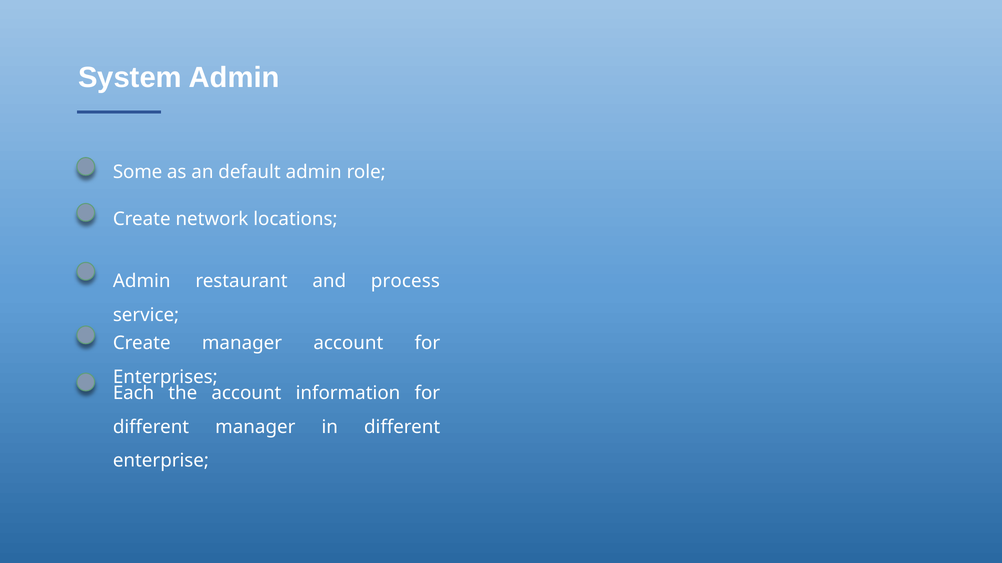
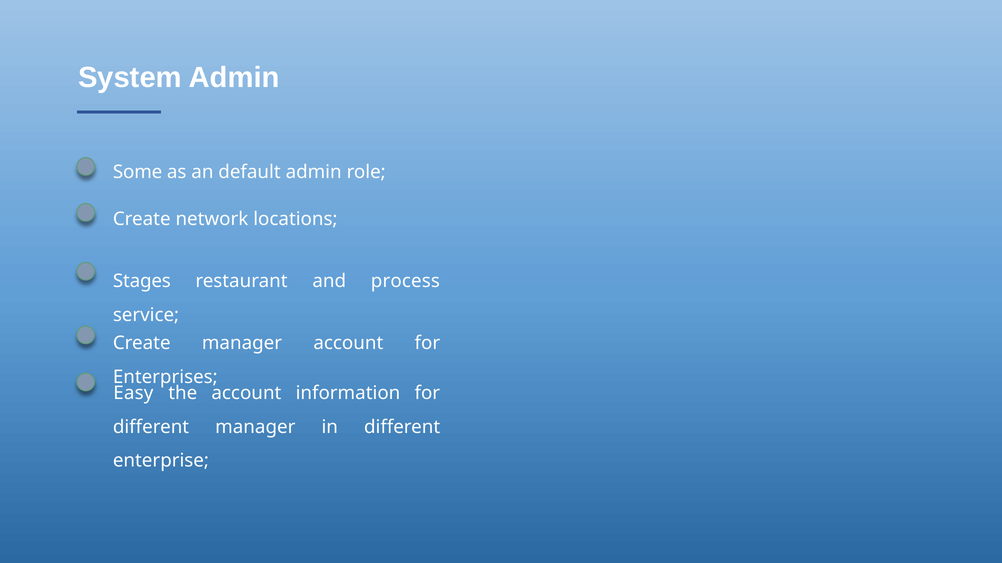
Admin: Admin -> Stages (142, 281)
Each: Each -> Easy (133, 394)
